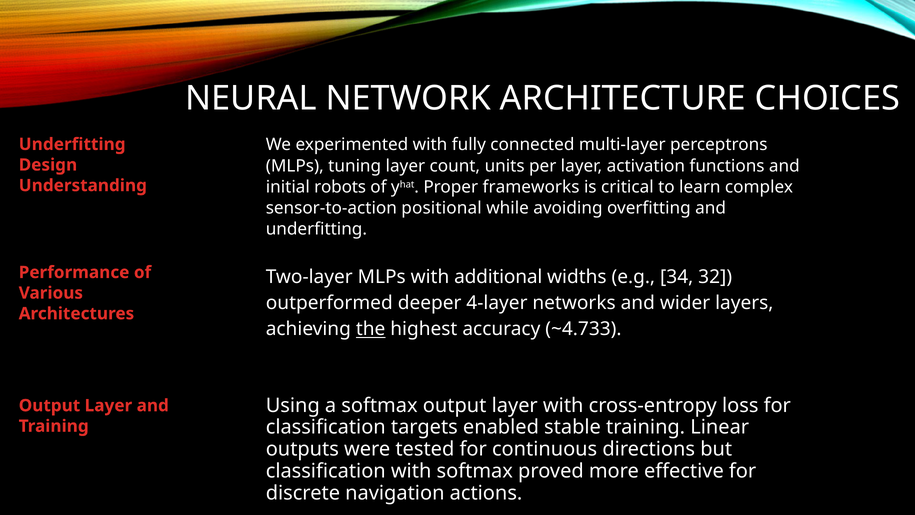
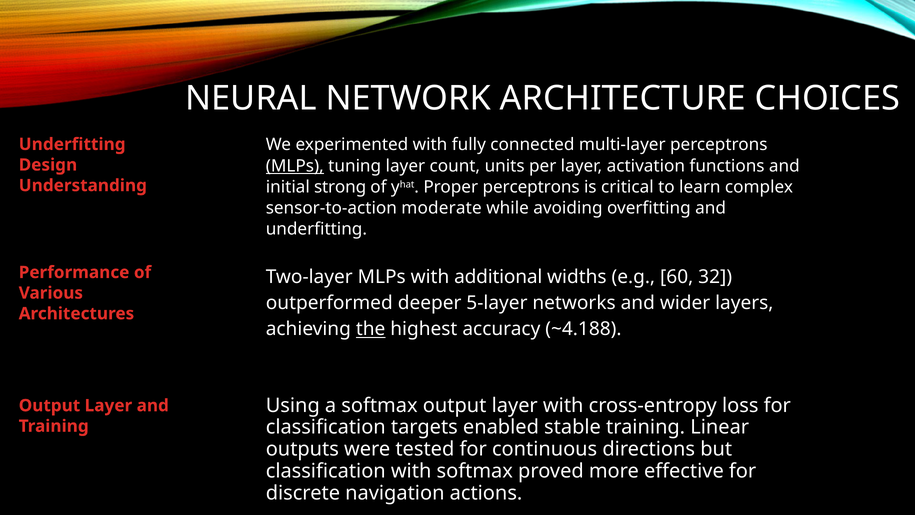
MLPs underline: none -> present (295, 166)
robots: robots -> strong (340, 187)
Proper frameworks: frameworks -> perceptrons (531, 187)
positional: positional -> moderate (442, 208)
34: 34 -> 60 (677, 277)
4-layer: 4-layer -> 5-layer (497, 303)
~4.733: ~4.733 -> ~4.188 (583, 329)
